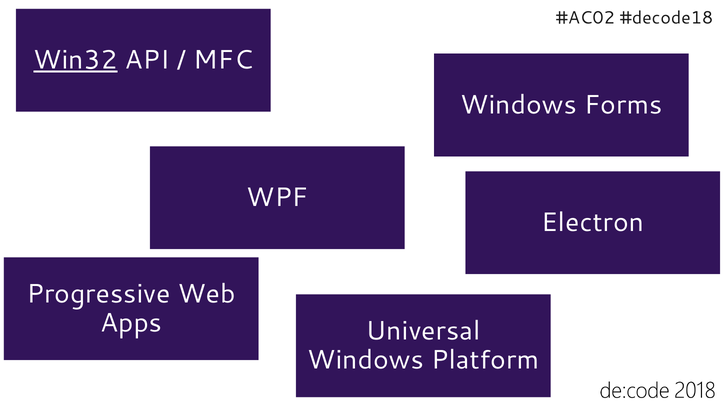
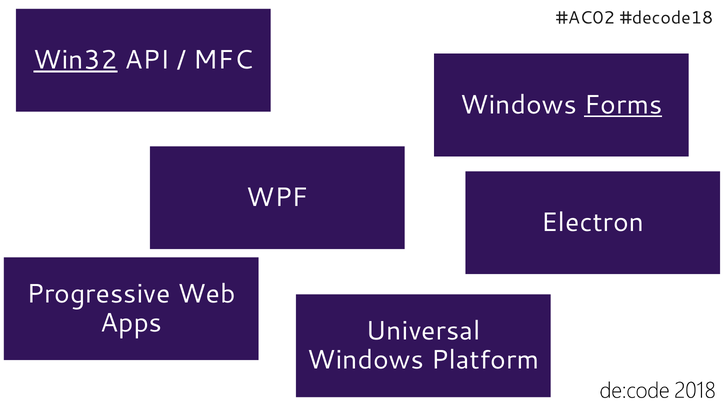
Forms underline: none -> present (623, 105)
